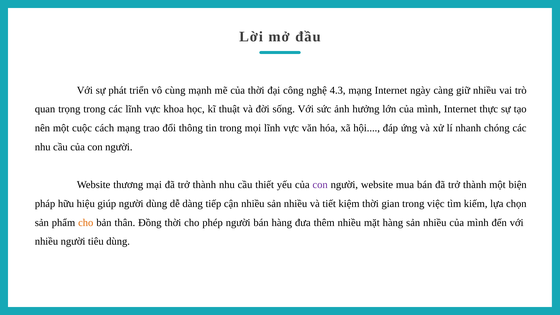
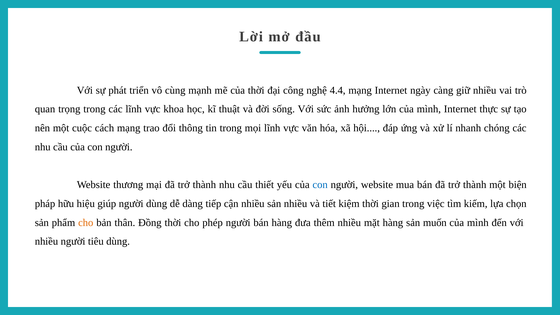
4.3: 4.3 -> 4.4 (338, 90)
con colour: purple -> blue (320, 185)
hàng sản nhiều: nhiều -> muốn (435, 223)
